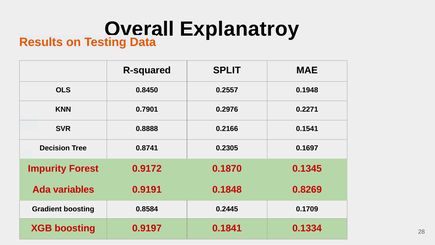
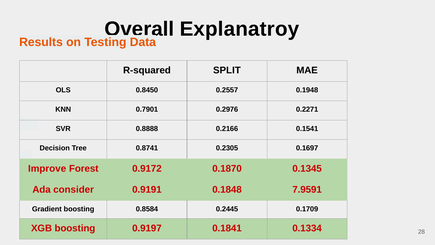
Impurity: Impurity -> Improve (47, 168)
variables: variables -> consider (74, 189)
0.8269: 0.8269 -> 7.9591 (307, 189)
